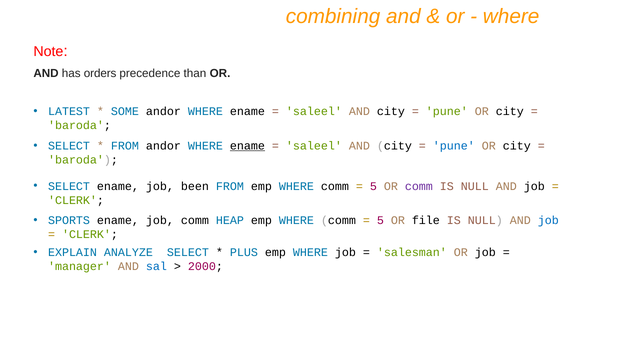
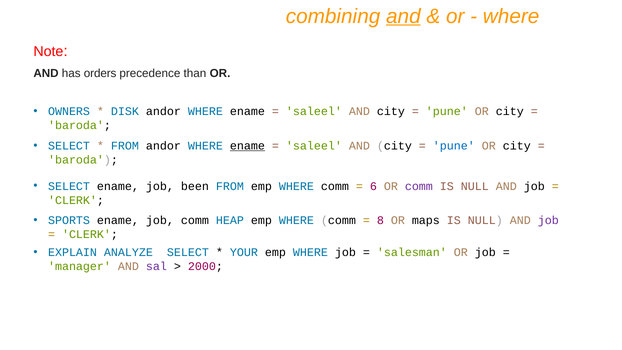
and underline: none -> present (403, 16)
LATEST: LATEST -> OWNERS (69, 112)
SOME: SOME -> DISK (125, 112)
5: 5 -> 6 (373, 186)
5: 5 -> 8 (380, 220)
file: file -> maps (426, 220)
job colour: blue -> purple (548, 220)
PLUS: PLUS -> YOUR (244, 252)
sal colour: blue -> purple (156, 266)
